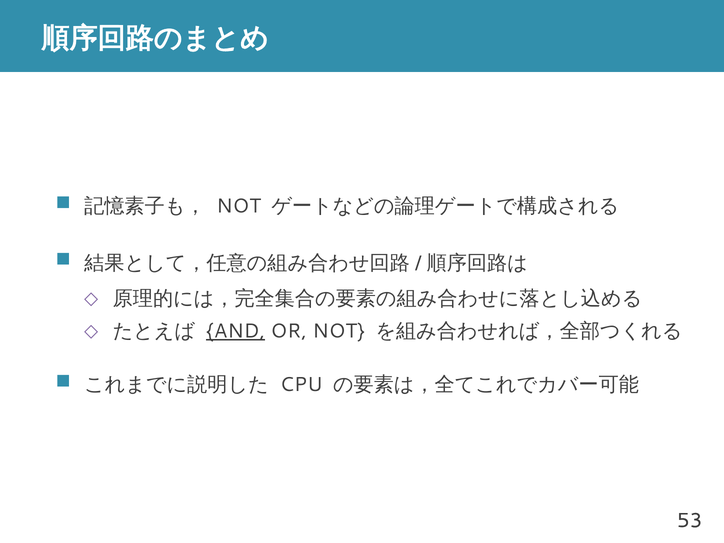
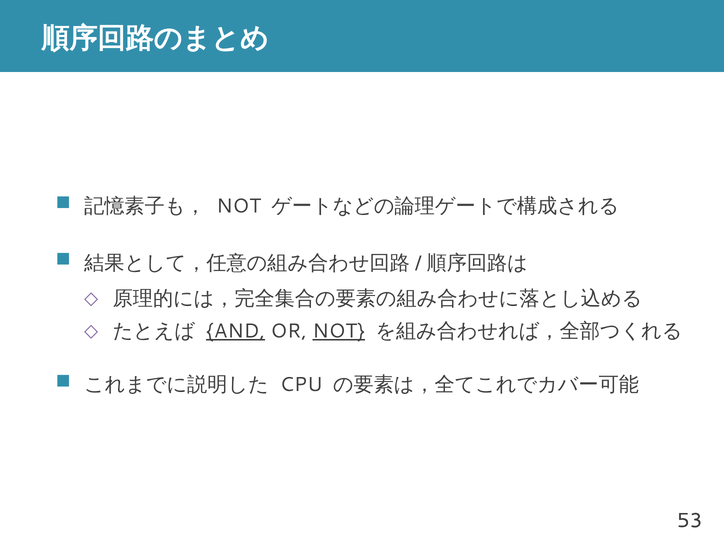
NOT underline: none -> present (339, 331)
